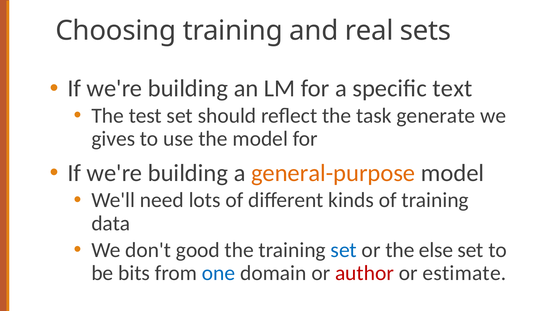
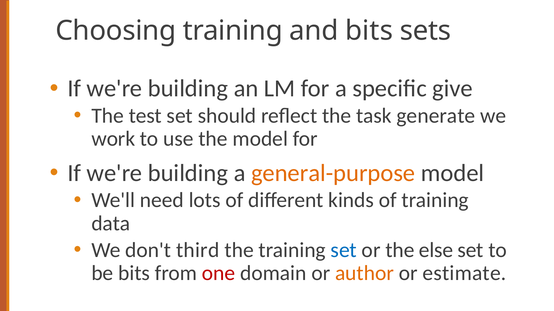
and real: real -> bits (369, 31)
text: text -> give (453, 89)
gives: gives -> work (113, 139)
good: good -> third (198, 250)
one colour: blue -> red (219, 274)
author colour: red -> orange (364, 274)
